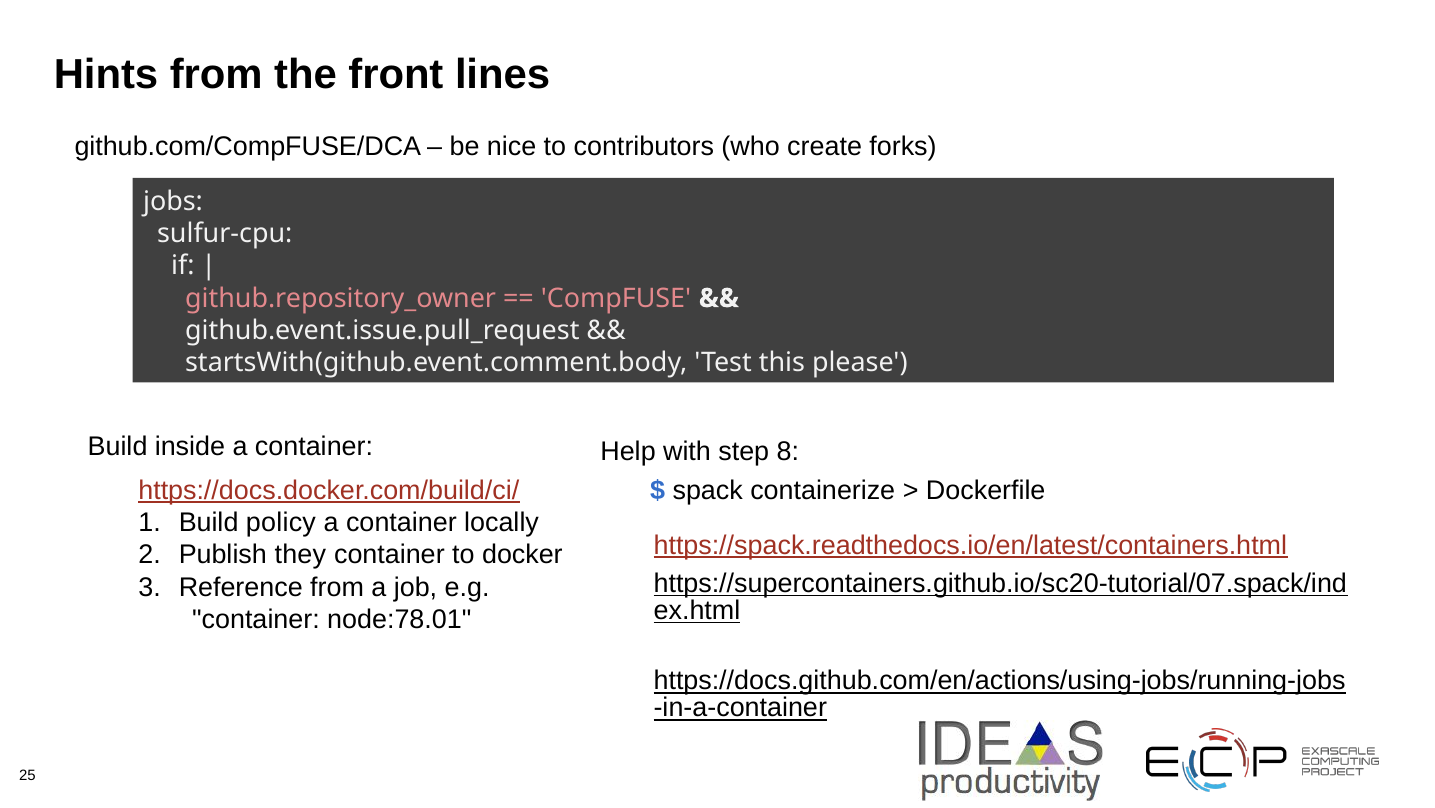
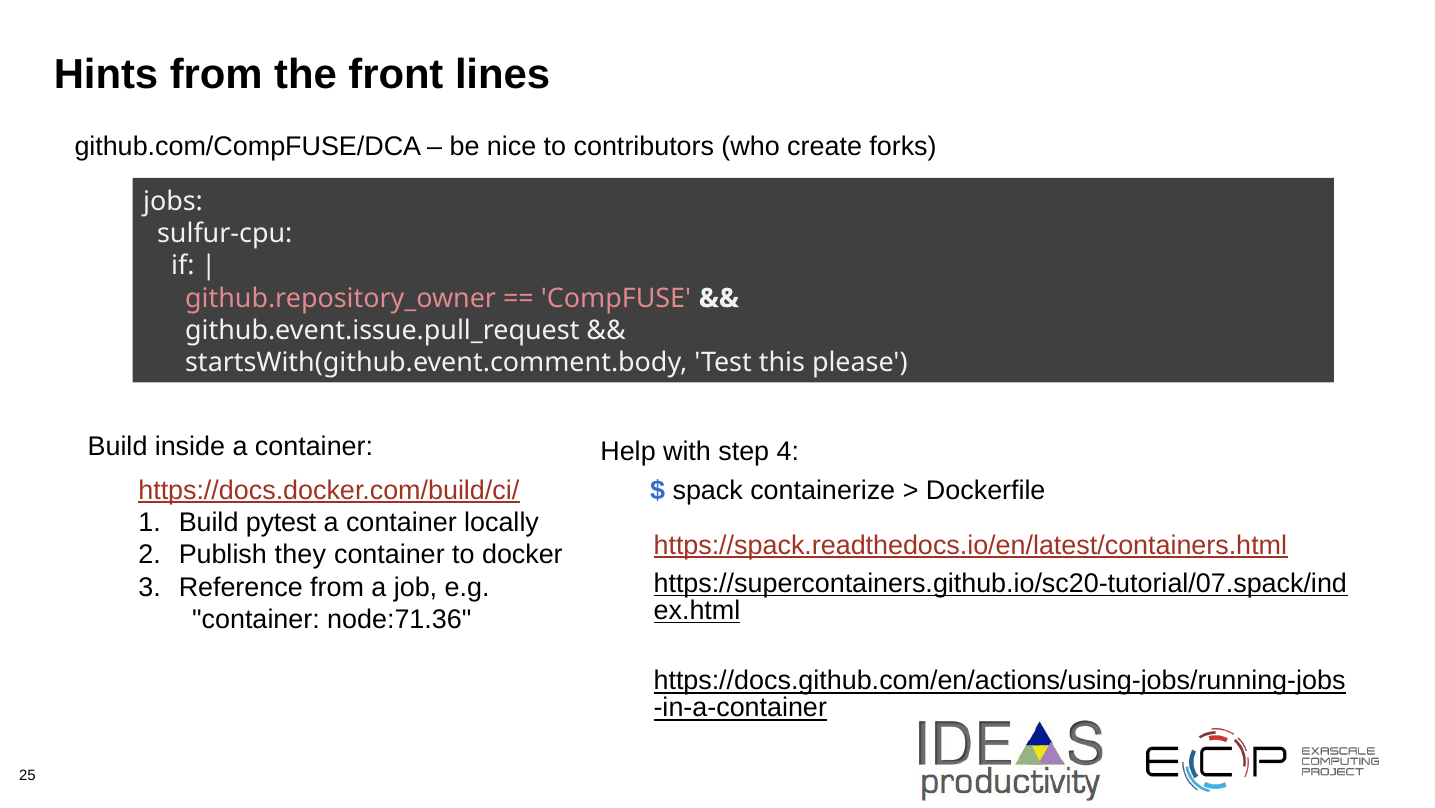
8: 8 -> 4 (788, 452)
policy: policy -> pytest (281, 522)
node:78.01: node:78.01 -> node:71.36 (399, 619)
